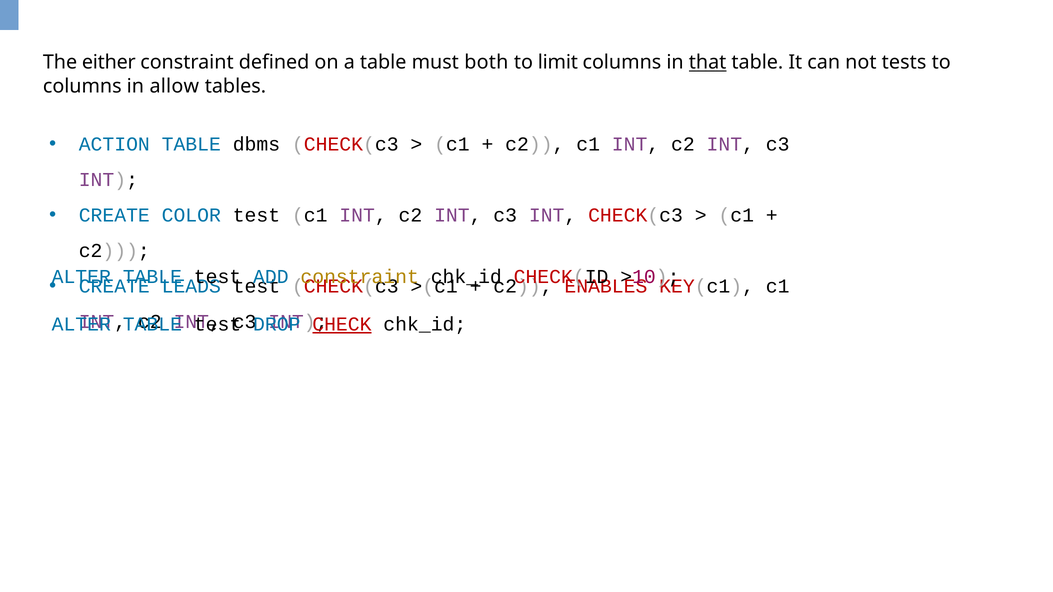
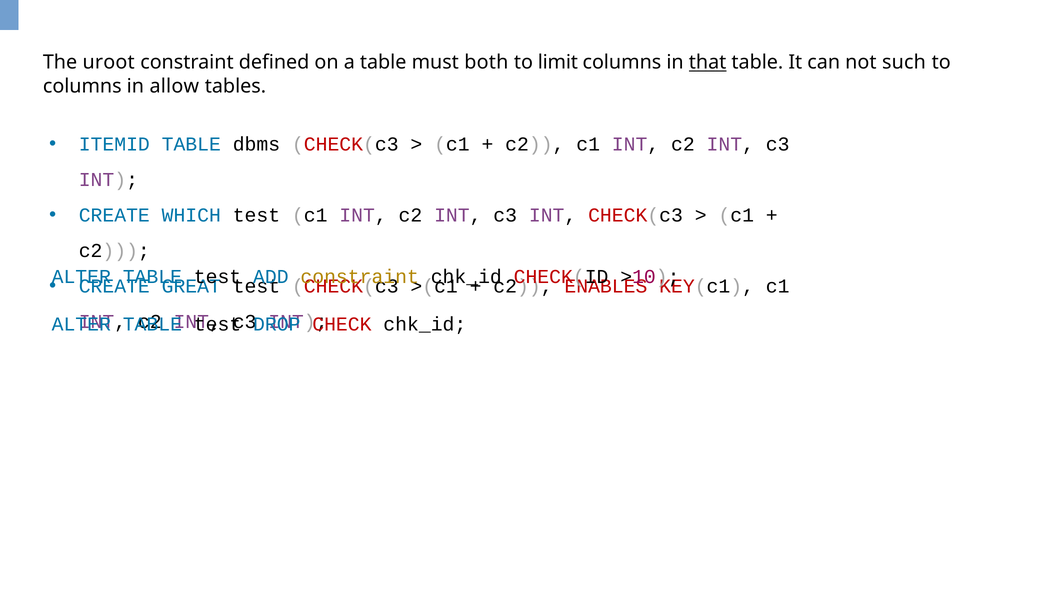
either: either -> uroot (109, 63)
tests: tests -> such (904, 63)
ACTION: ACTION -> ITEMID (114, 144)
COLOR: COLOR -> WHICH (191, 215)
LEADS: LEADS -> GREAT (191, 286)
CHECK underline: present -> none (342, 324)
